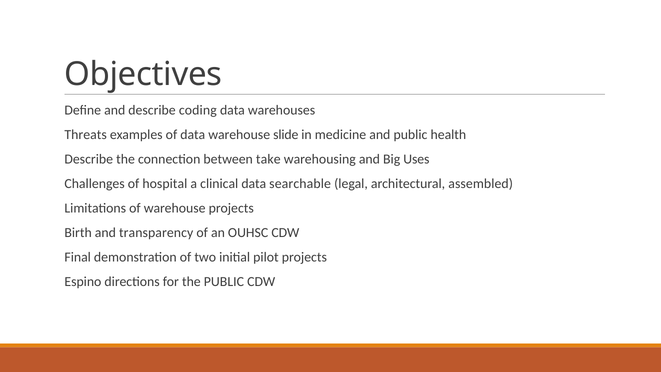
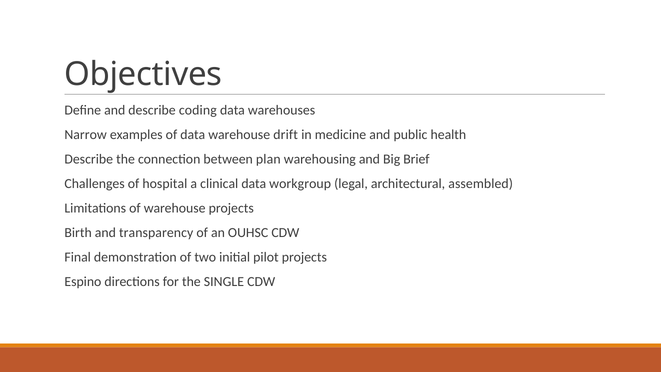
Threats: Threats -> Narrow (86, 134)
slide: slide -> drift (286, 134)
take: take -> plan (268, 159)
Uses: Uses -> Brief (416, 159)
searchable: searchable -> workgroup (300, 183)
the PUBLIC: PUBLIC -> SINGLE (224, 282)
